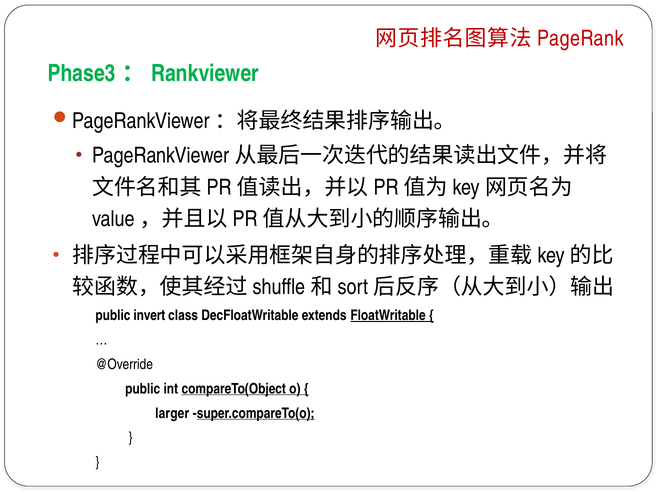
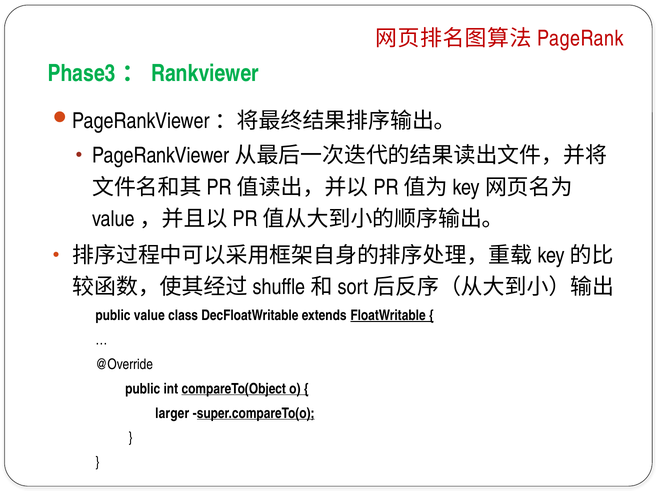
invert: invert -> value (149, 315)
